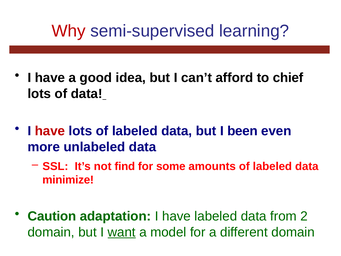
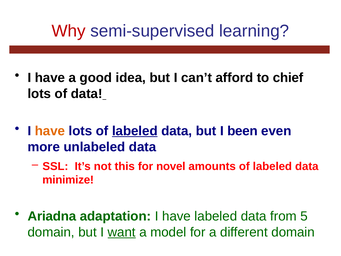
have colour: red -> orange (50, 131)
labeled underline: none -> present (135, 131)
find: find -> this (125, 166)
some: some -> novel (171, 166)
Caution: Caution -> Ariadna (52, 216)
2: 2 -> 5 (304, 216)
